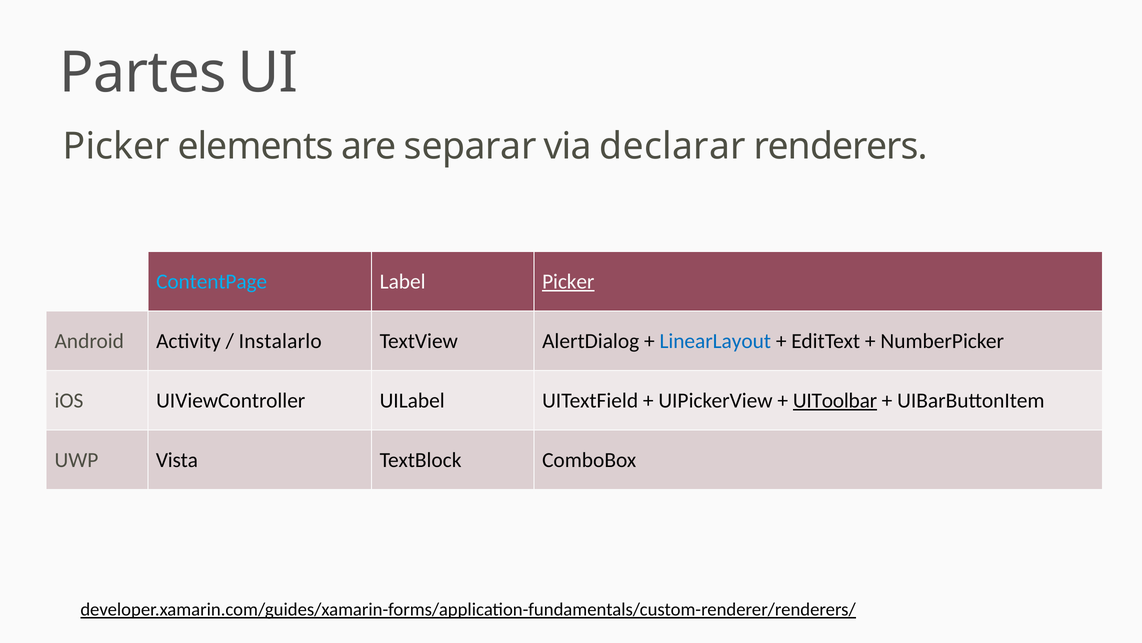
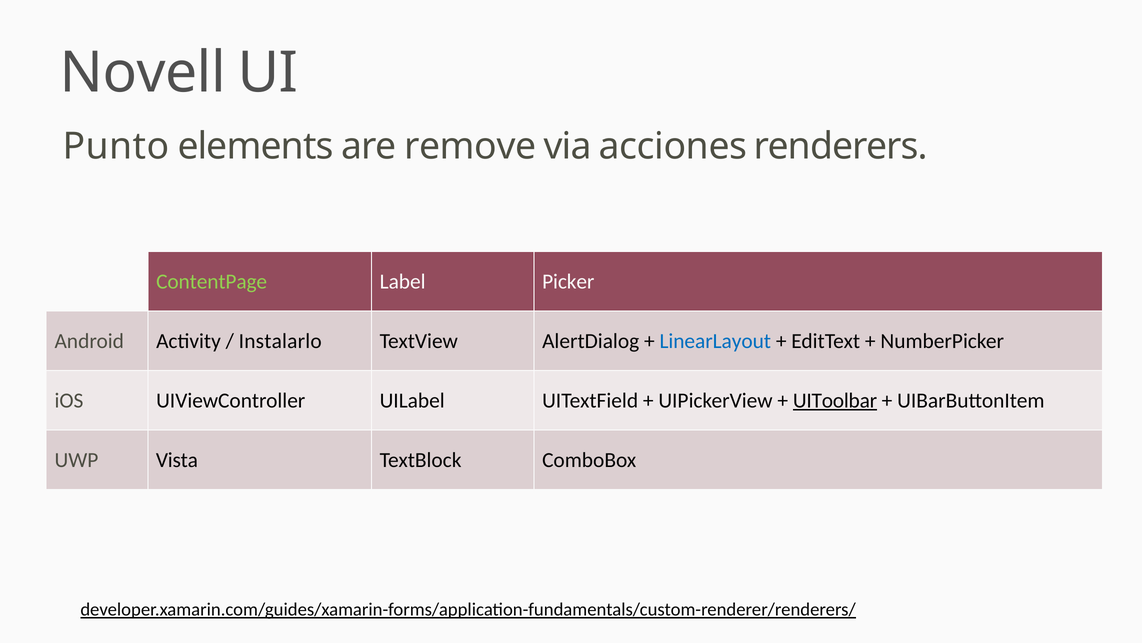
Partes: Partes -> Novell (143, 73)
Picker: Picker -> Punto (116, 146)
separar: separar -> remove (470, 146)
declarar: declarar -> acciones (673, 146)
ContentPage colour: light blue -> light green (212, 281)
Picker underline: present -> none (568, 281)
